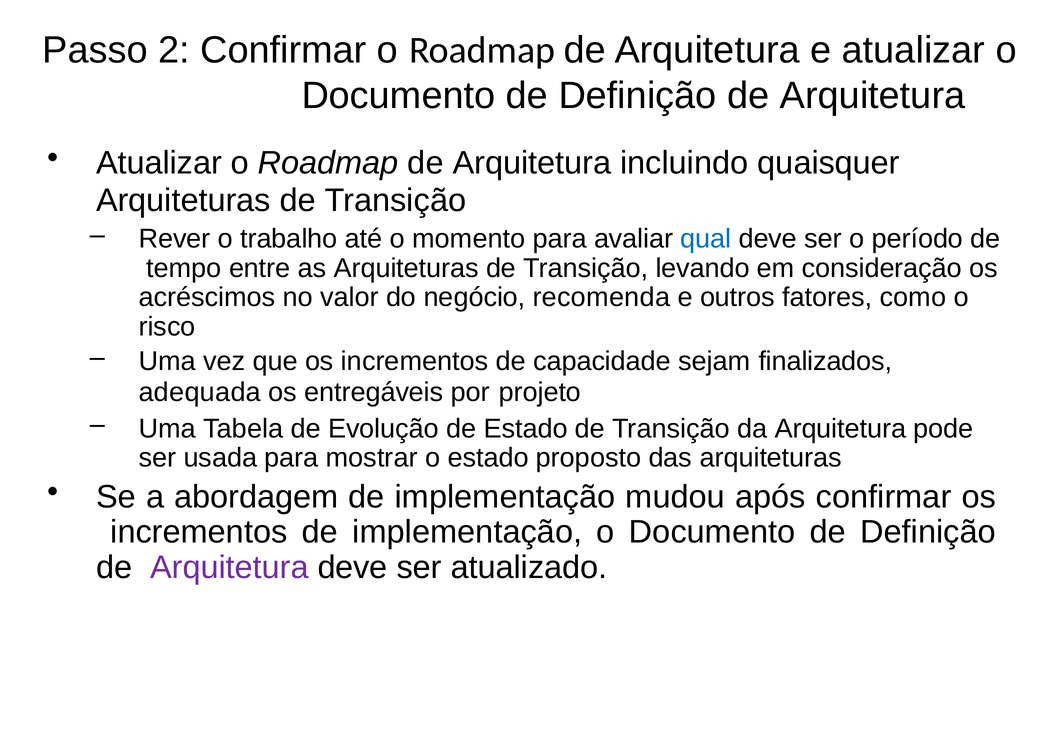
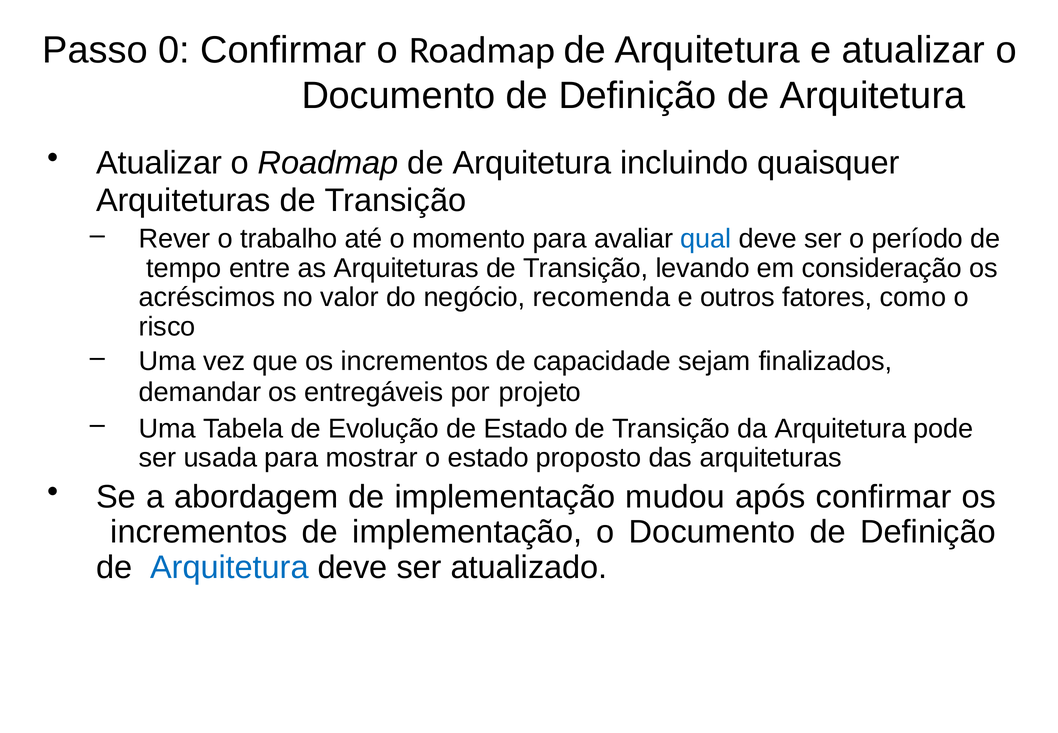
2: 2 -> 0 (174, 50)
adequada: adequada -> demandar (200, 392)
Arquitetura colour: purple -> blue (230, 567)
